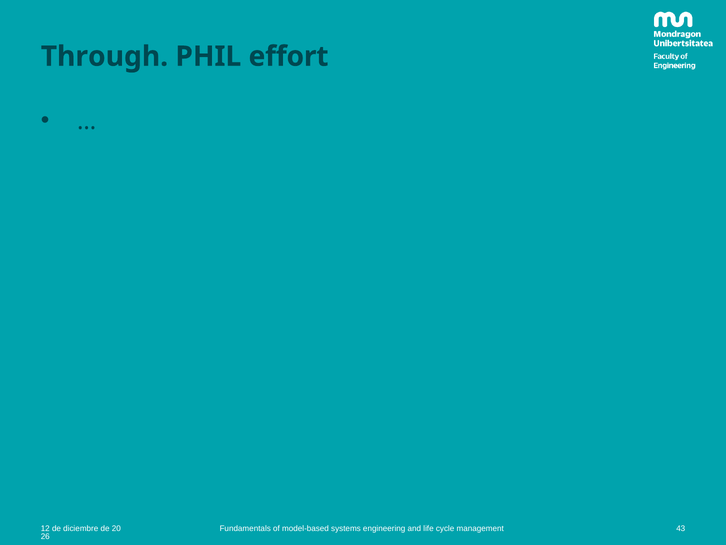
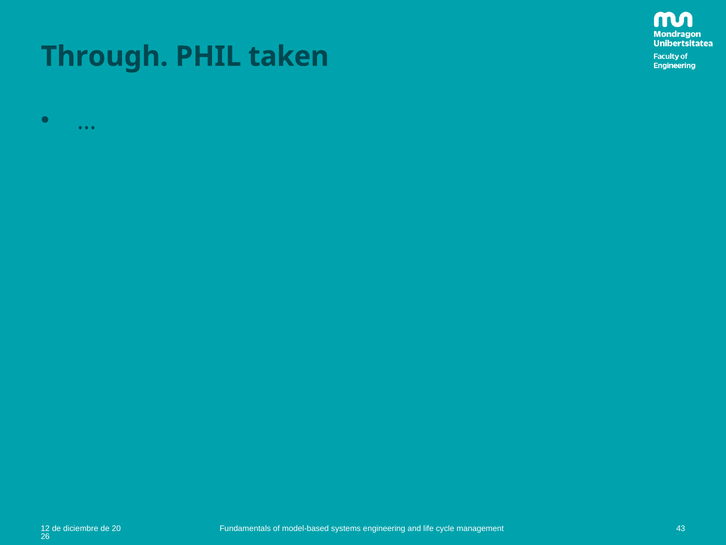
effort: effort -> taken (289, 56)
